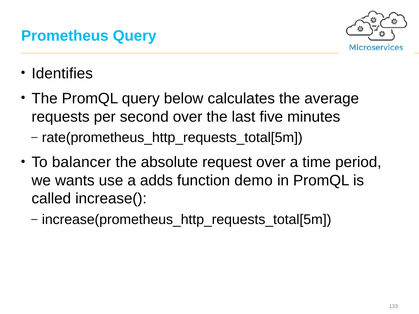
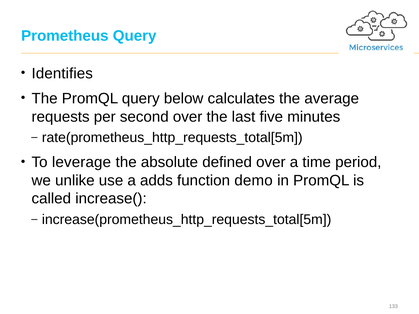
balancer: balancer -> leverage (82, 162)
request: request -> defined (227, 162)
wants: wants -> unlike (75, 181)
